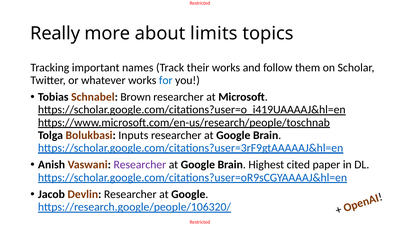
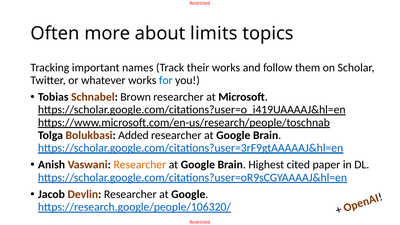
Really: Really -> Often (55, 34)
Inputs: Inputs -> Added (133, 135)
Researcher colour: purple -> orange (140, 165)
